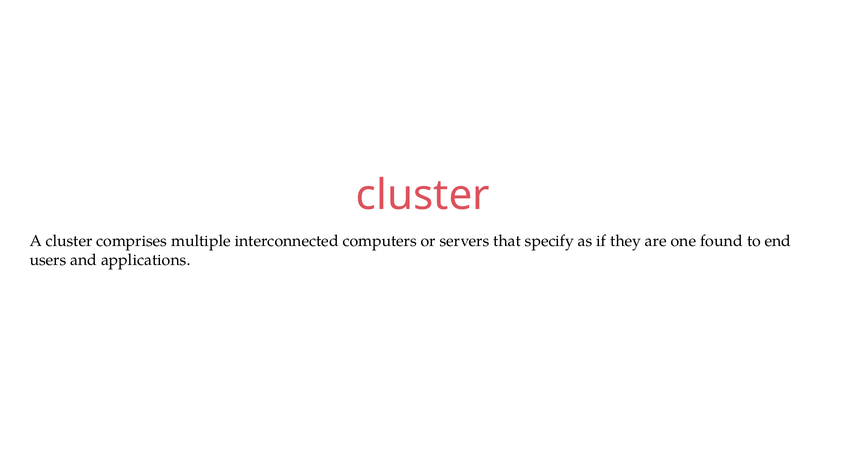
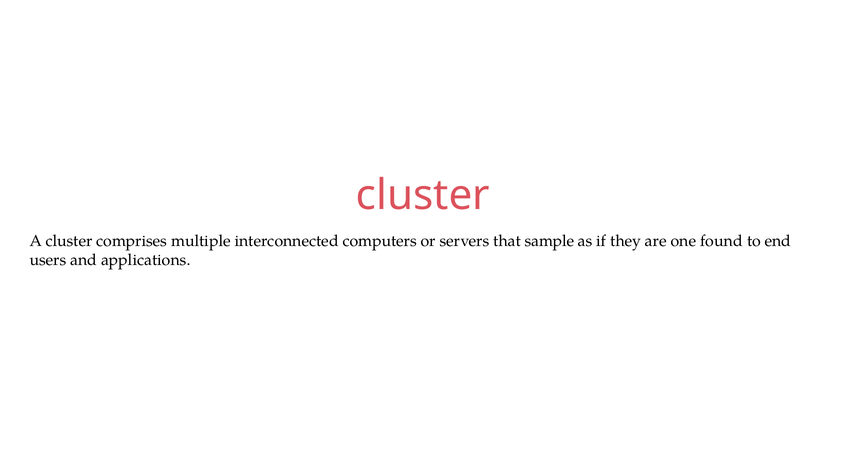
specify: specify -> sample (549, 241)
